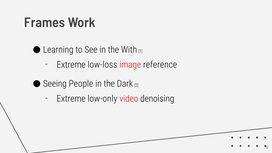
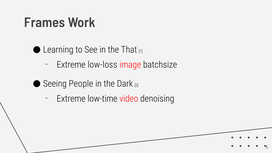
With: With -> That (129, 50)
reference: reference -> batchsize (160, 65)
low-only: low-only -> low-time (103, 99)
